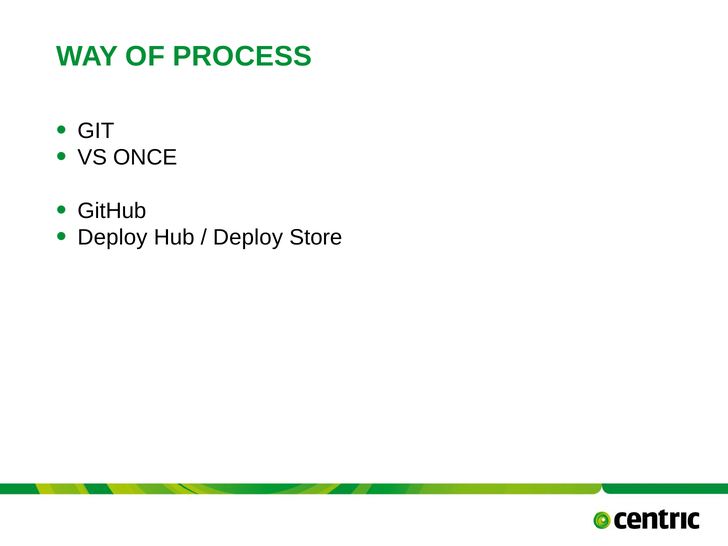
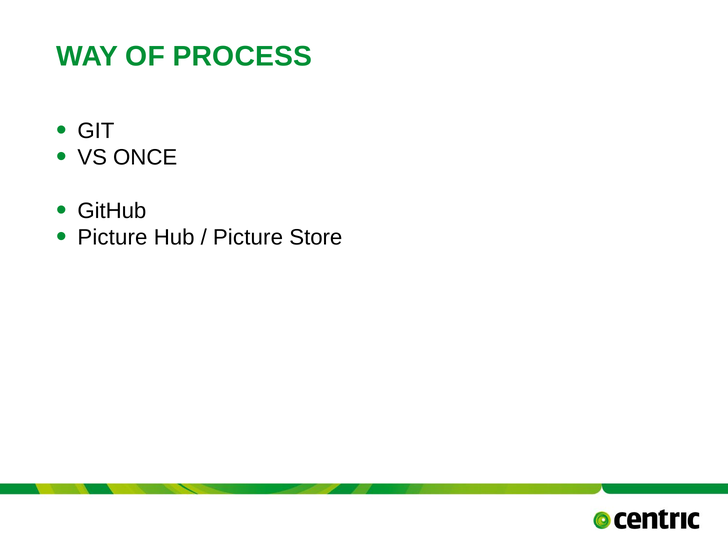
Deploy: Deploy -> Picture (112, 237)
Deploy: Deploy -> Picture (248, 237)
